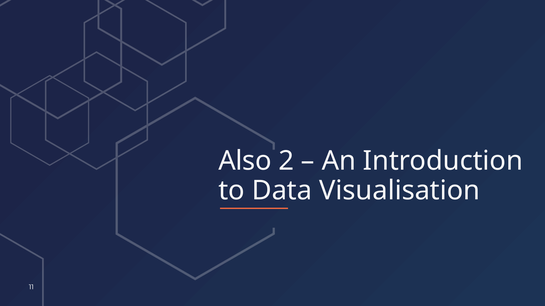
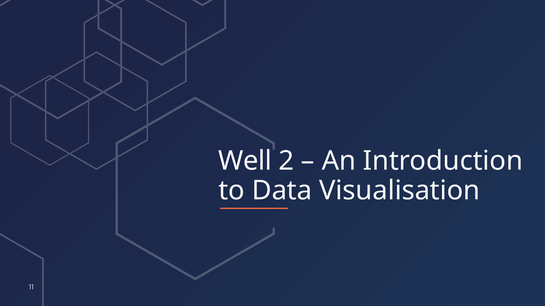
Also: Also -> Well (245, 161)
